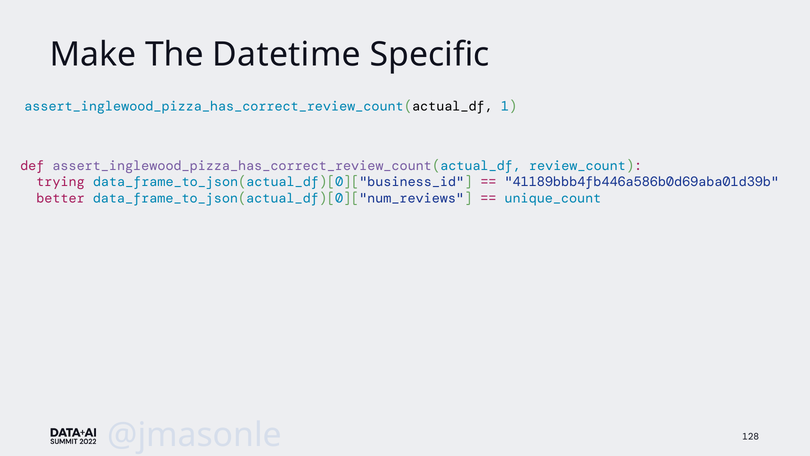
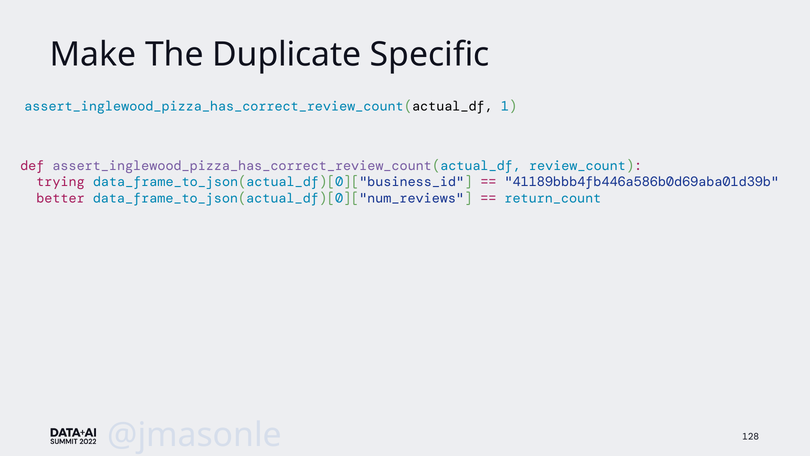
Datetime: Datetime -> Duplicate (287, 55)
unique_count: unique_count -> return_count (553, 198)
